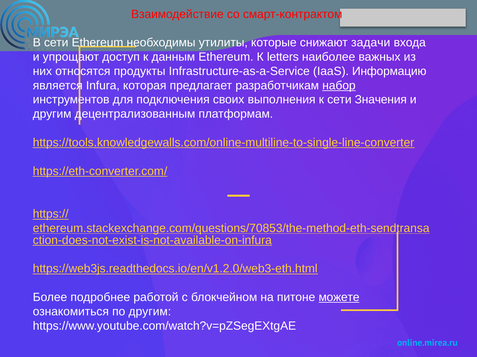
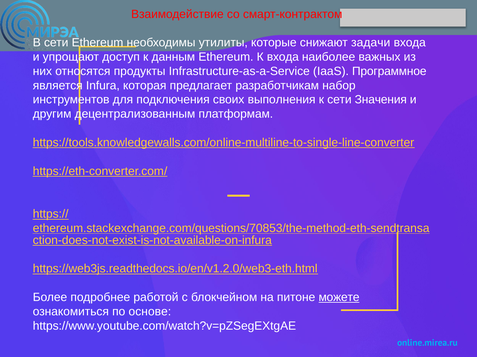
К letters: letters -> входа (283, 57)
Информацию: Информацию -> Программное (389, 71)
набор underline: present -> none (339, 86)
по другим: другим -> основе (150, 312)
